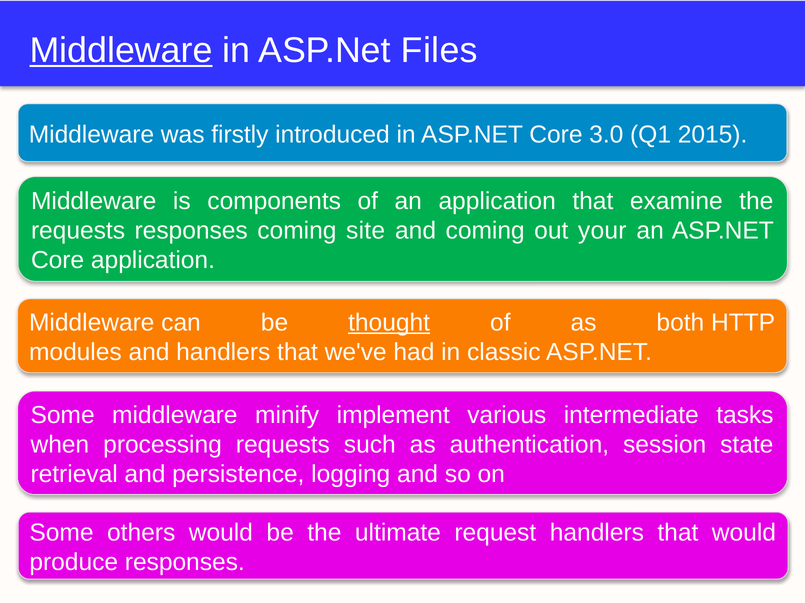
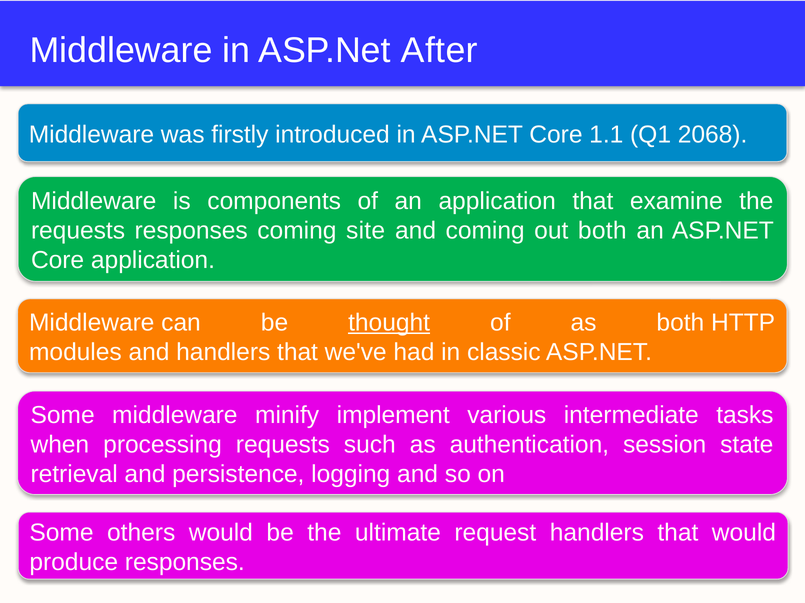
Middleware underline: present -> none (121, 51)
Files: Files -> After (439, 51)
3.0: 3.0 -> 1.1 (606, 135)
2015: 2015 -> 2068 (713, 135)
out your: your -> both (602, 231)
